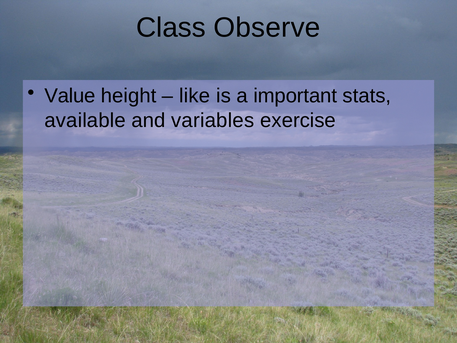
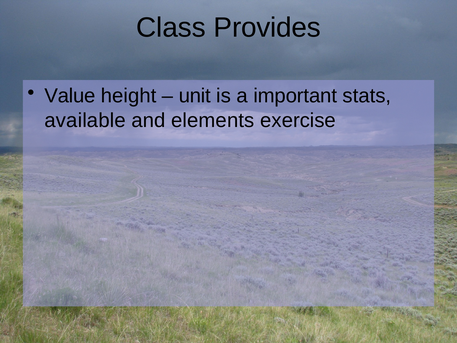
Observe: Observe -> Provides (267, 27)
like: like -> unit (195, 96)
variables: variables -> elements (213, 120)
